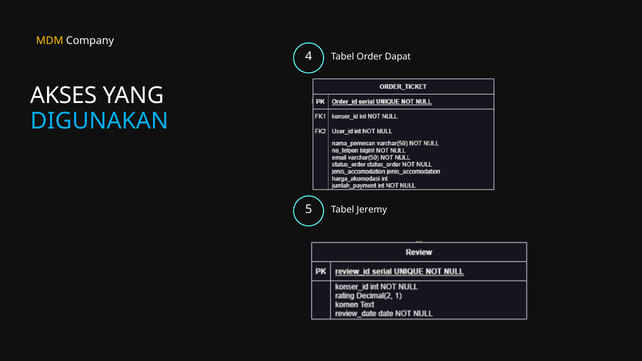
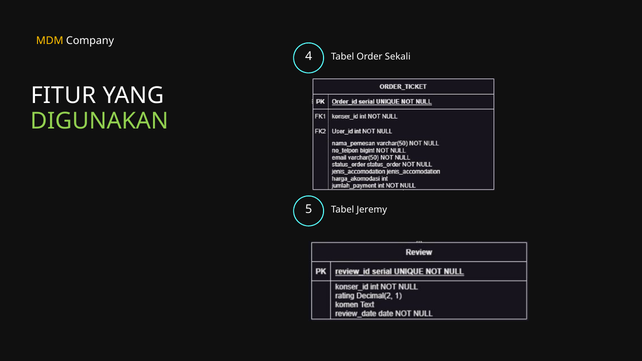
Dapat: Dapat -> Sekali (398, 57)
AKSES: AKSES -> FITUR (63, 96)
DIGUNAKAN colour: light blue -> light green (99, 121)
